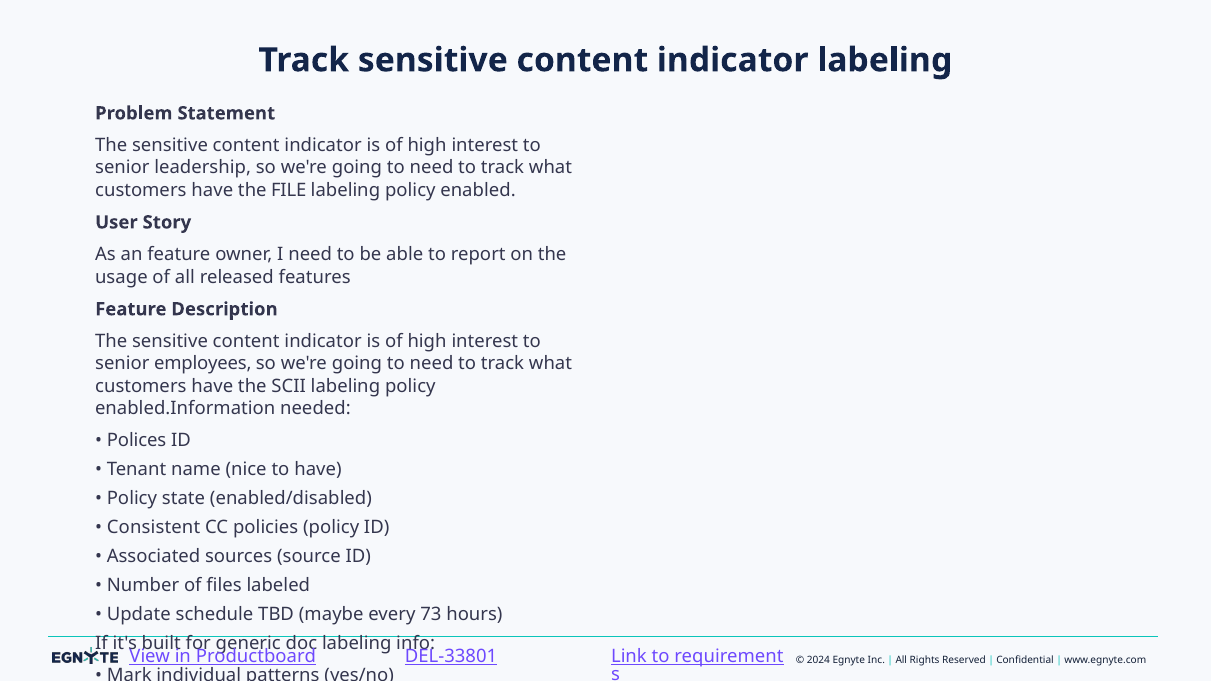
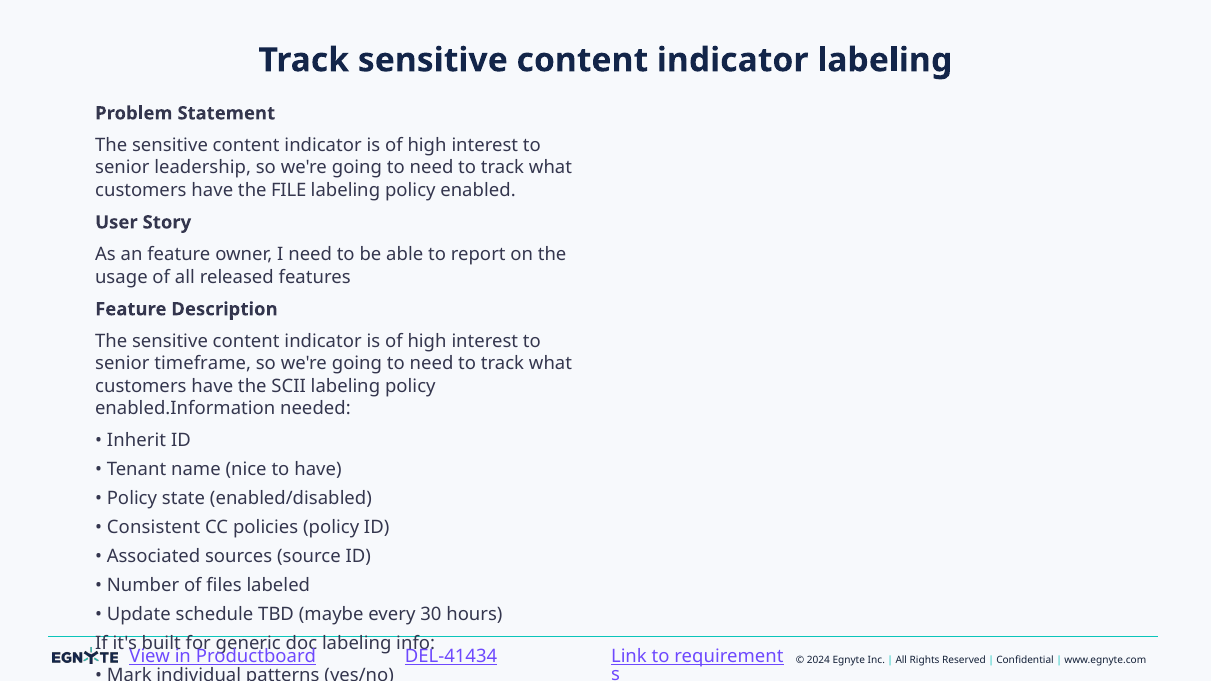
employees: employees -> timeframe (203, 364)
Polices: Polices -> Inherit (136, 441)
73: 73 -> 30 (431, 614)
DEL-33801: DEL-33801 -> DEL-41434 (451, 656)
